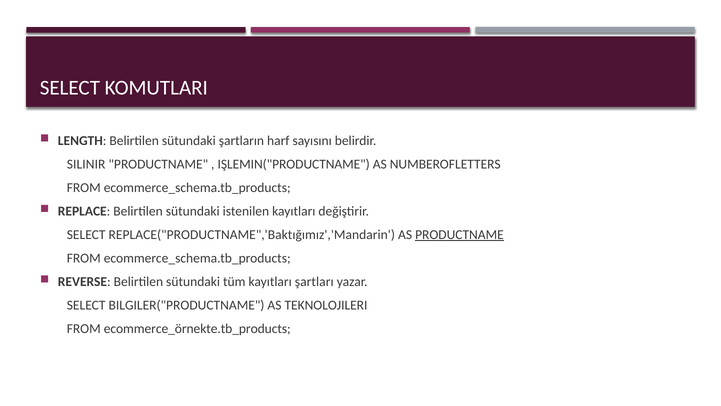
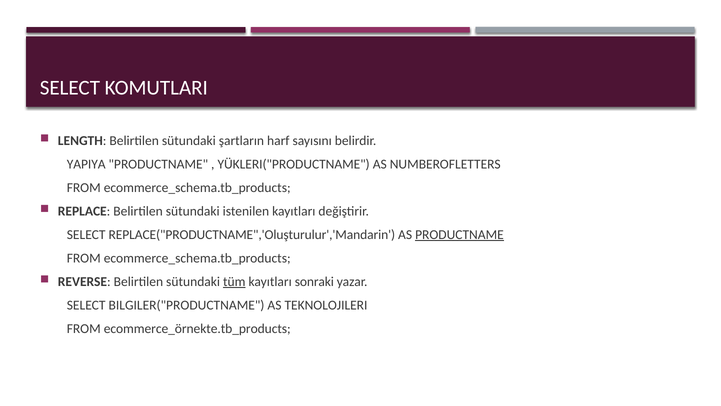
SILINIR: SILINIR -> YAPIYA (86, 164)
IŞLEMIN("PRODUCTNAME: IŞLEMIN("PRODUCTNAME -> YÜKLERI("PRODUCTNAME (294, 164)
REPLACE("PRODUCTNAME",'Baktığımız','Mandarin: REPLACE("PRODUCTNAME",'Baktığımız','Mandarin -> REPLACE("PRODUCTNAME",'Oluşturulur','Mandarin (252, 234)
tüm underline: none -> present (234, 281)
şartları: şartları -> sonraki (314, 281)
